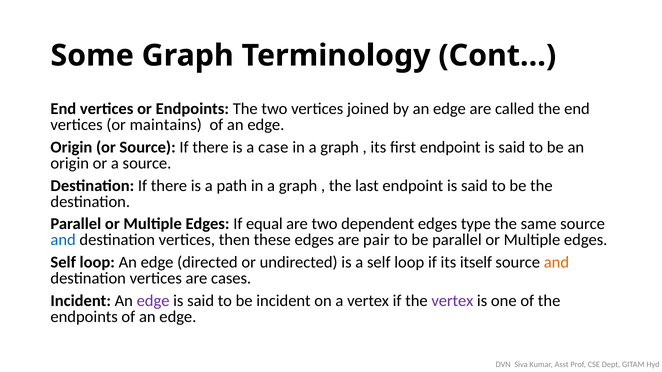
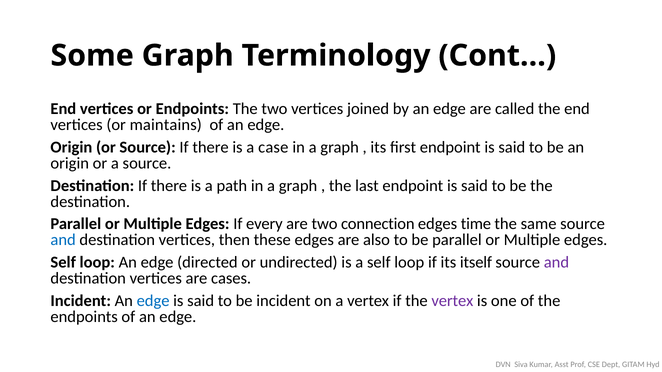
equal: equal -> every (264, 224)
dependent: dependent -> connection (378, 224)
type: type -> time (476, 224)
pair: pair -> also (376, 240)
and colour: orange -> purple (556, 262)
edge colour: purple -> blue (153, 301)
